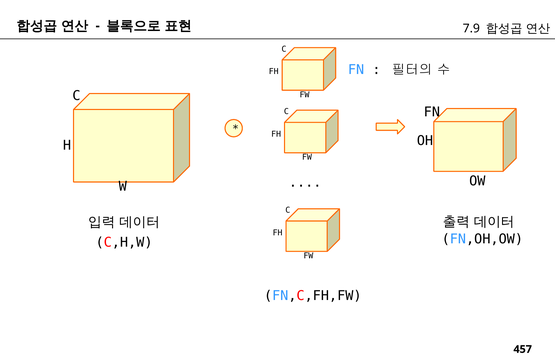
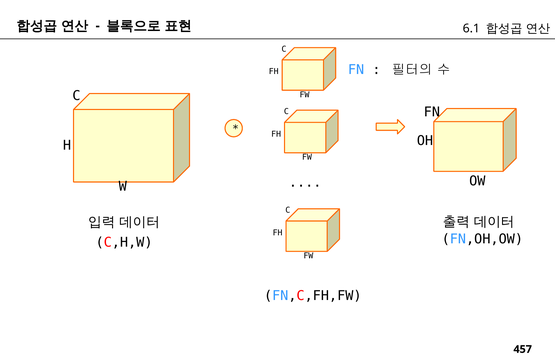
7.9: 7.9 -> 6.1 (471, 28)
